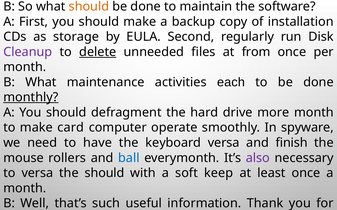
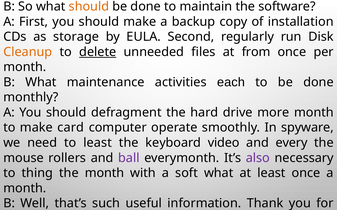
Cleanup colour: purple -> orange (28, 52)
monthly underline: present -> none (31, 98)
to have: have -> least (98, 143)
versa: versa -> video (224, 143)
finish: finish -> every (292, 143)
ball colour: blue -> purple (129, 158)
to versa: versa -> thing (37, 173)
the should: should -> month (105, 173)
soft keep: keep -> what (219, 173)
